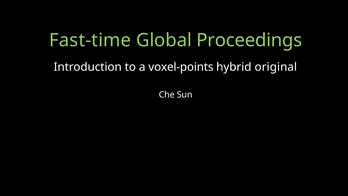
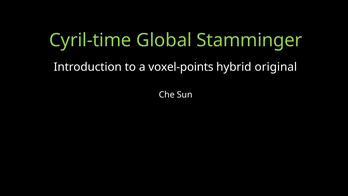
Fast-time: Fast-time -> Cyril-time (90, 40)
Proceedings: Proceedings -> Stamminger (249, 40)
